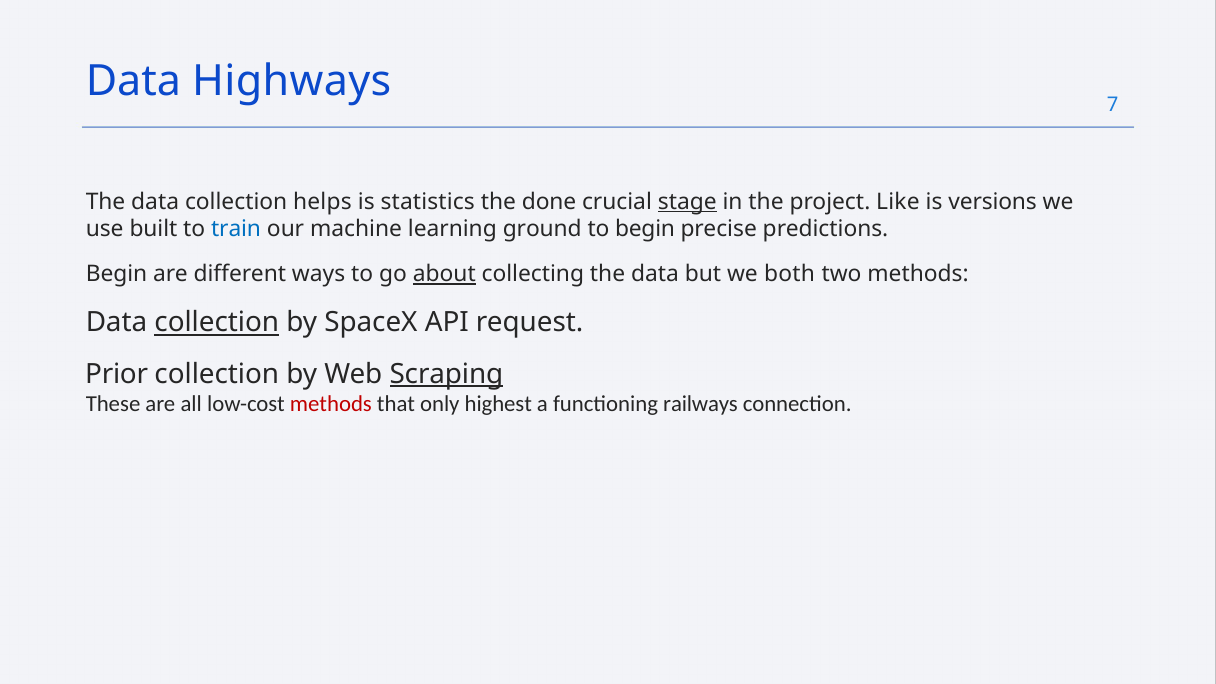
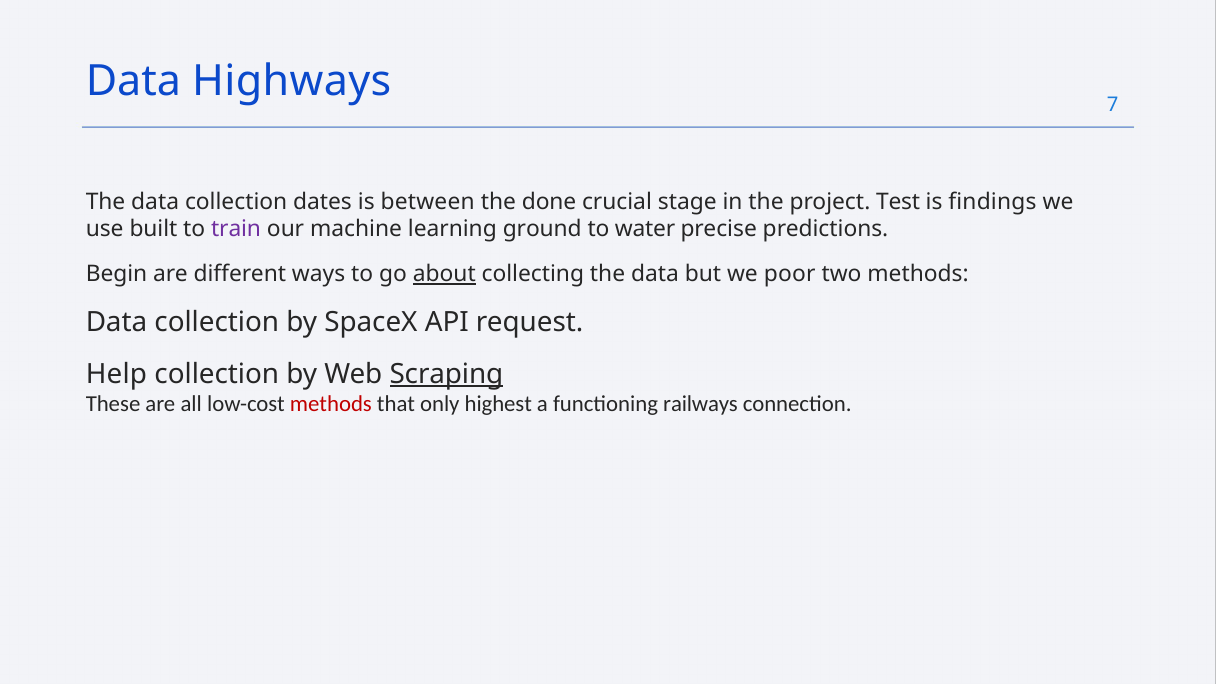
helps: helps -> dates (323, 202)
statistics: statistics -> between (428, 202)
stage underline: present -> none (687, 202)
Like: Like -> Test (898, 202)
versions: versions -> findings (992, 202)
train colour: blue -> purple (236, 229)
to begin: begin -> water (645, 229)
both: both -> poor (790, 274)
collection underline: present -> none (217, 323)
Prior: Prior -> Help (116, 374)
